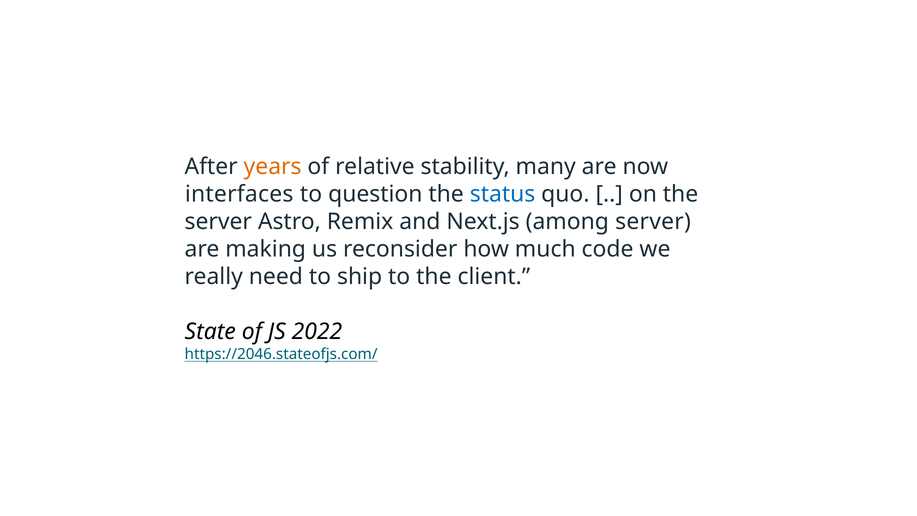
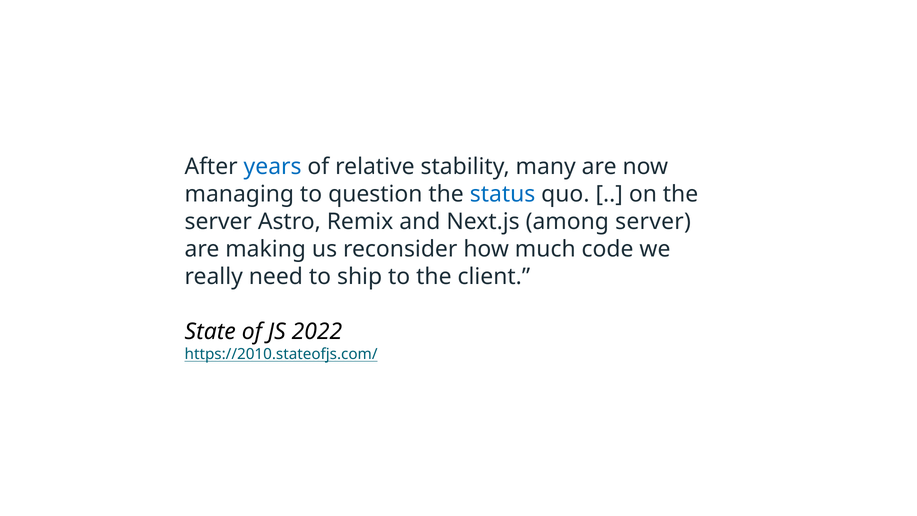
years colour: orange -> blue (273, 167)
interfaces: interfaces -> managing (239, 194)
https://2046.stateofjs.com/: https://2046.stateofjs.com/ -> https://2010.stateofjs.com/ (281, 354)
